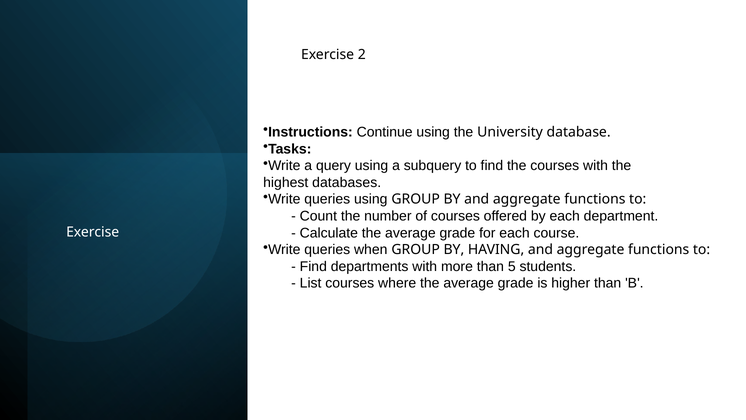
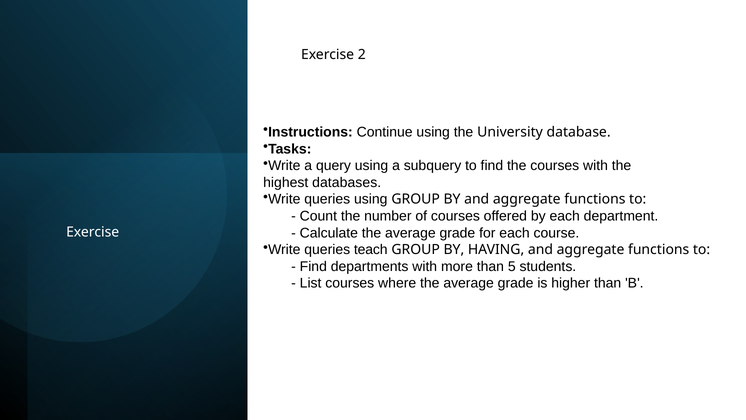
when: when -> teach (371, 250)
